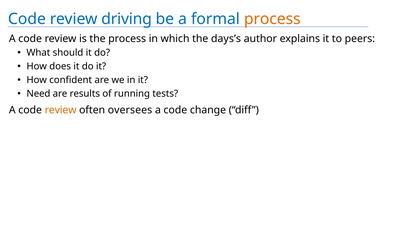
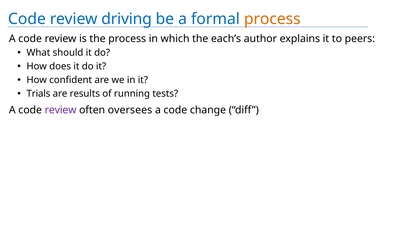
days’s: days’s -> each’s (226, 39)
Need: Need -> Trials (38, 94)
review colour: orange -> purple (61, 110)
